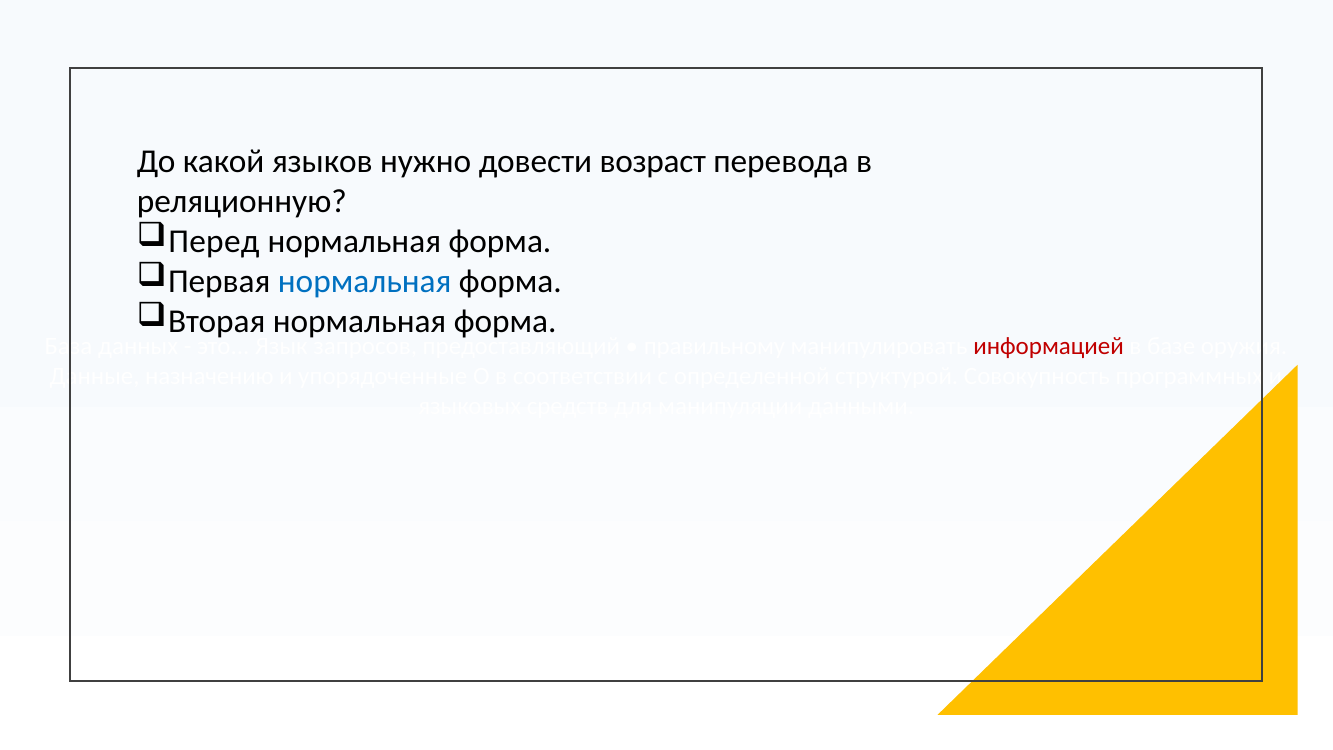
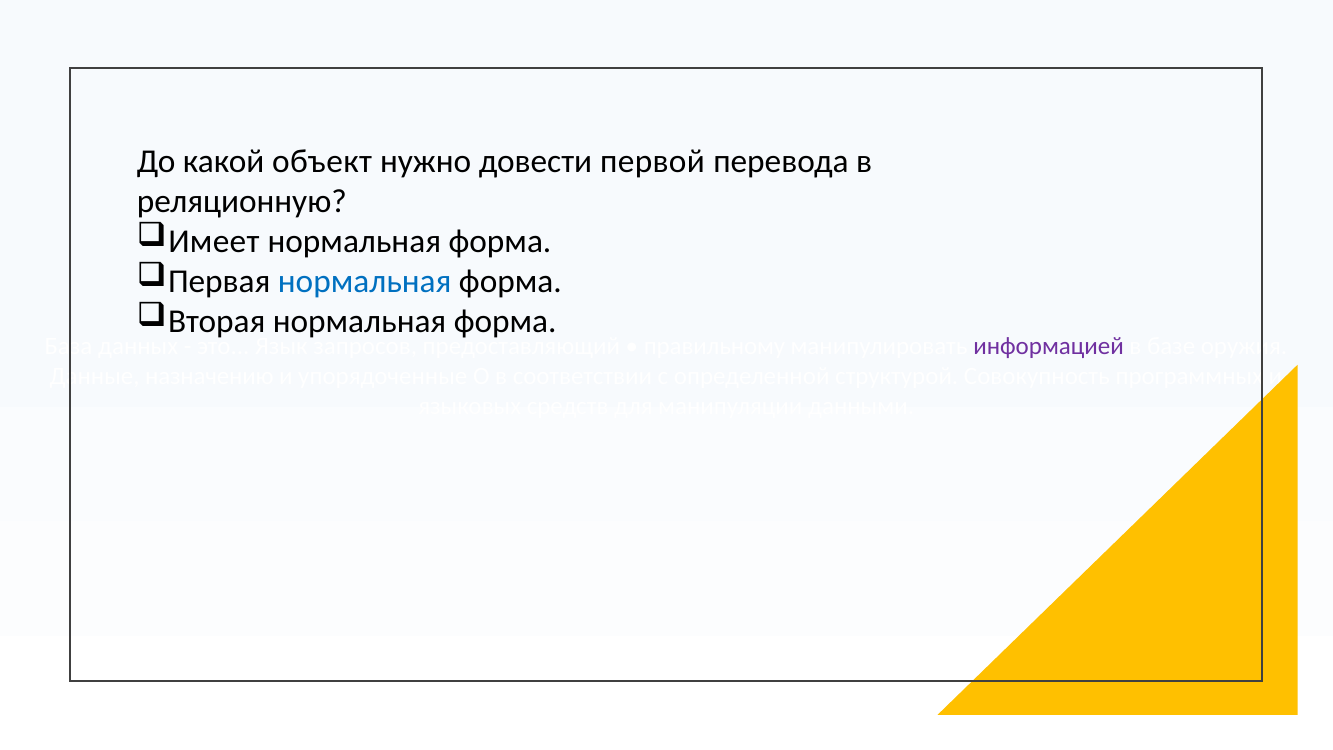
языков: языков -> объект (322, 161)
возраст: возраст -> первой (653, 161)
Перед: Перед -> Имеет (214, 241)
информацией colour: red -> purple (1049, 347)
